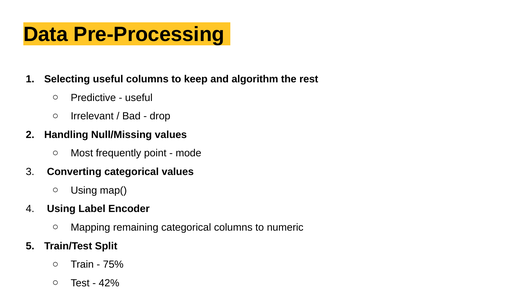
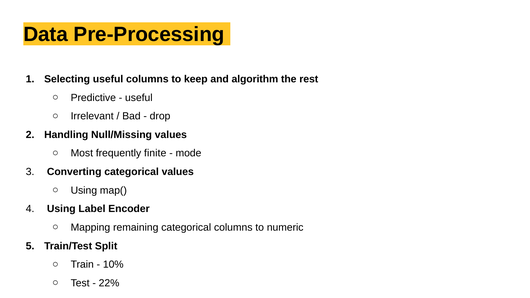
point: point -> finite (155, 153)
75%: 75% -> 10% (113, 265)
42%: 42% -> 22% (109, 283)
